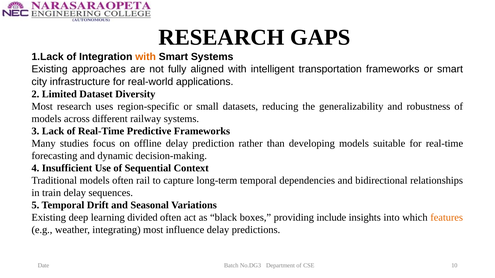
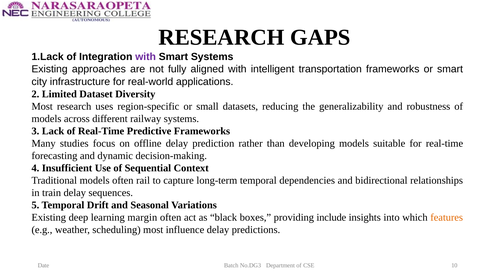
with colour: orange -> purple (146, 57)
divided: divided -> margin (142, 218)
integrating: integrating -> scheduling (117, 230)
